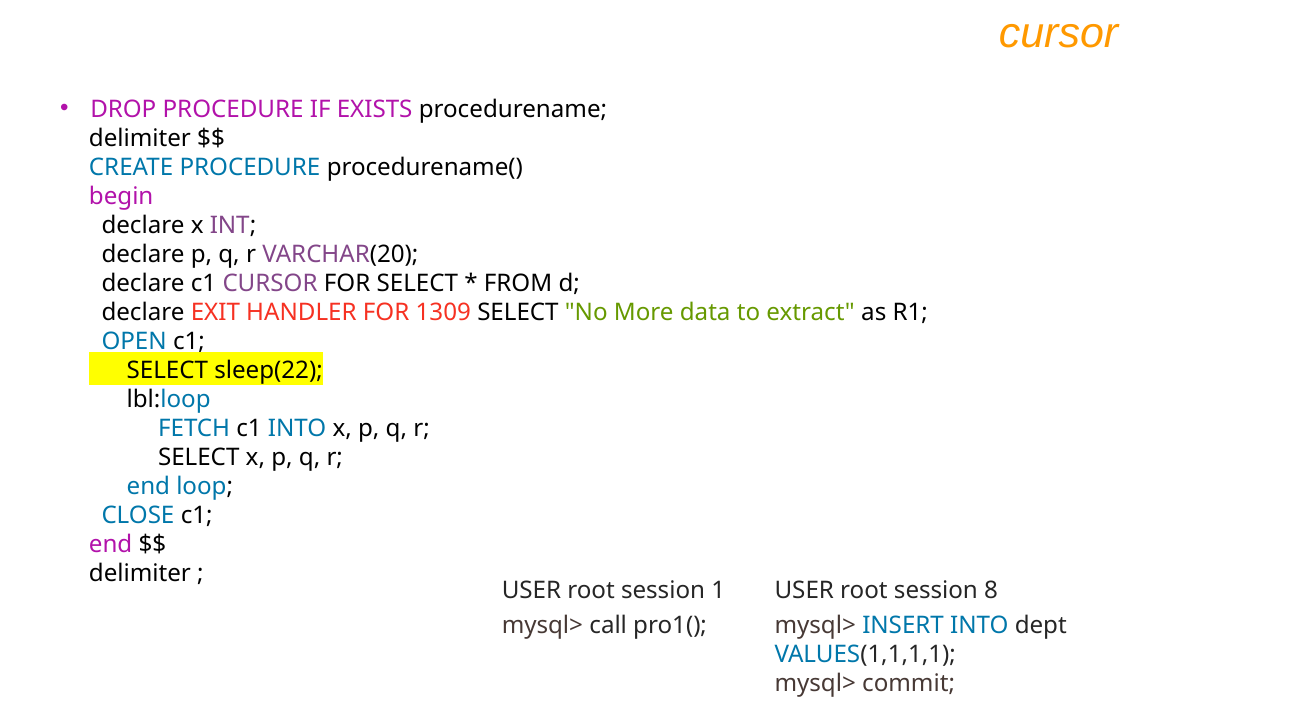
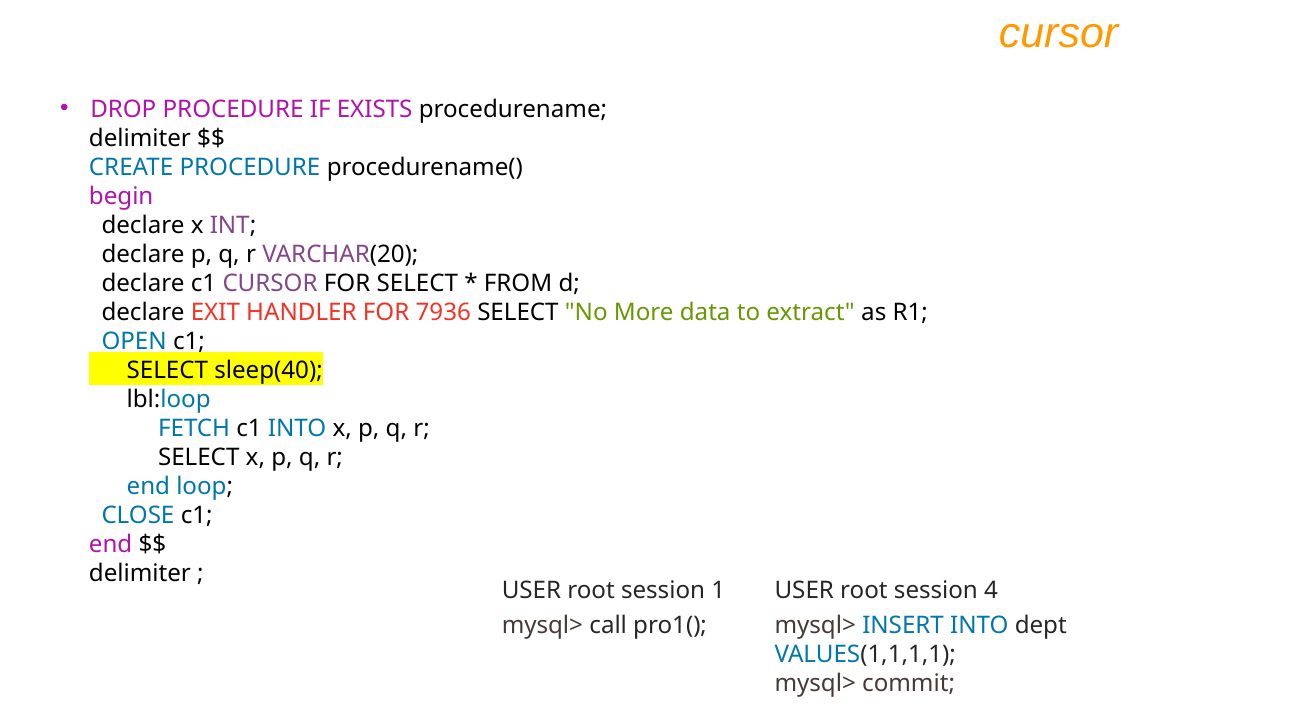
1309: 1309 -> 7936 (443, 312)
sleep(22: sleep(22 -> sleep(40 (269, 370)
8: 8 -> 4 (991, 590)
